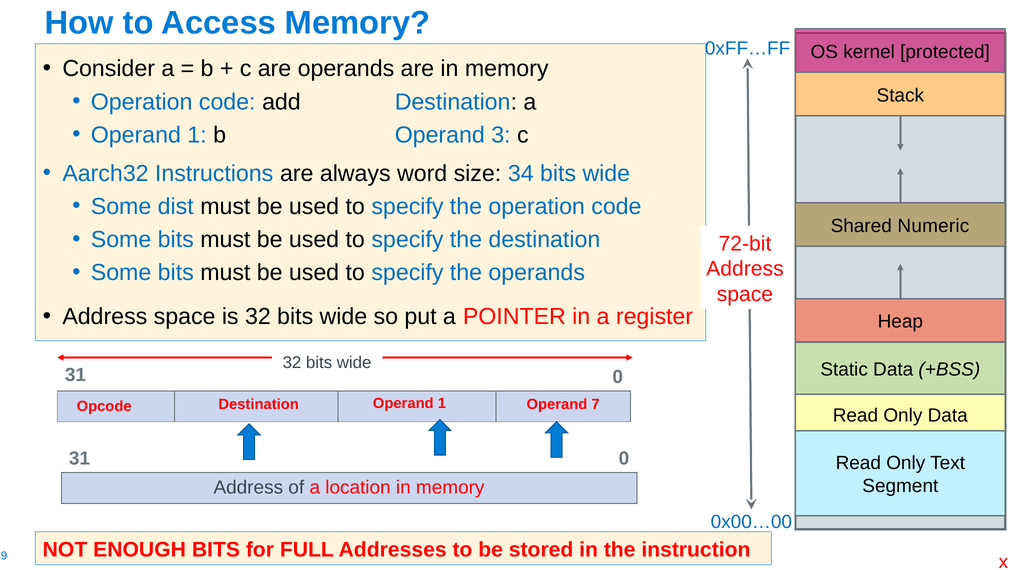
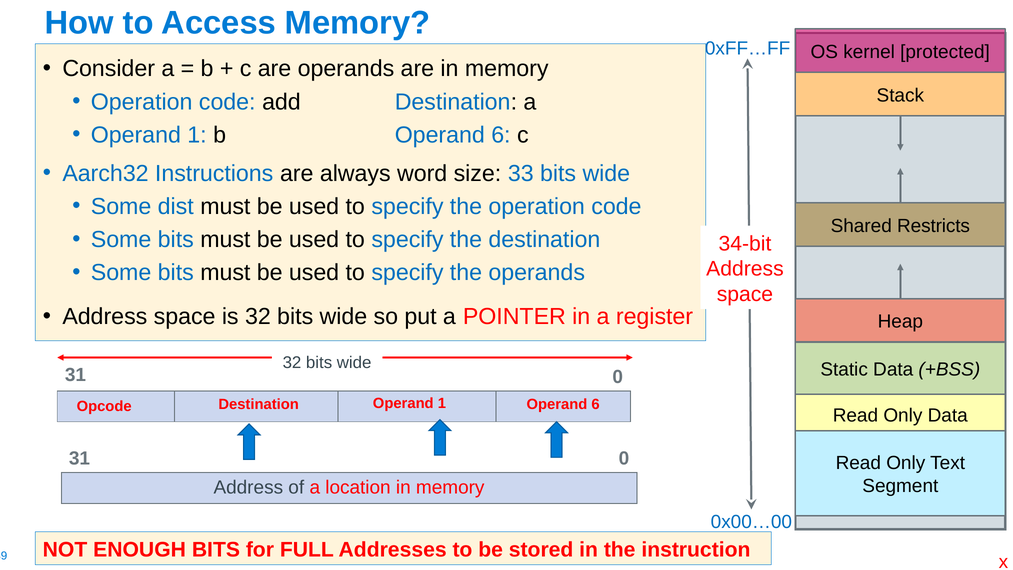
b Operand 3: 3 -> 6 (501, 135)
34: 34 -> 33 (521, 173)
Numeric: Numeric -> Restricts (934, 226)
72-bit: 72-bit -> 34-bit (745, 243)
1 Operand 7: 7 -> 6 (596, 404)
